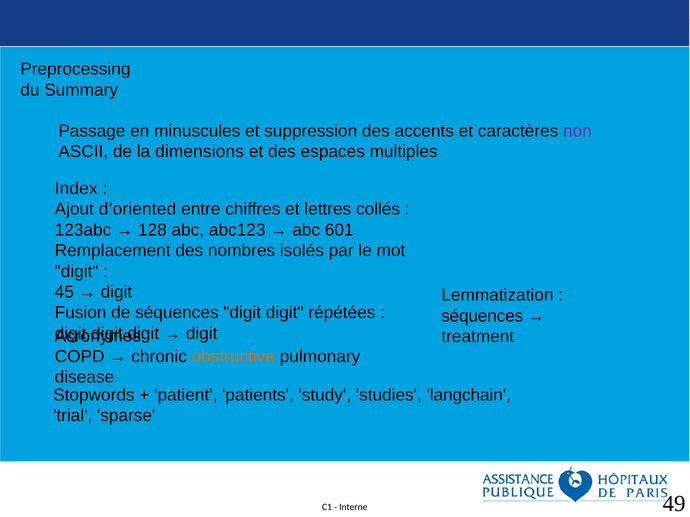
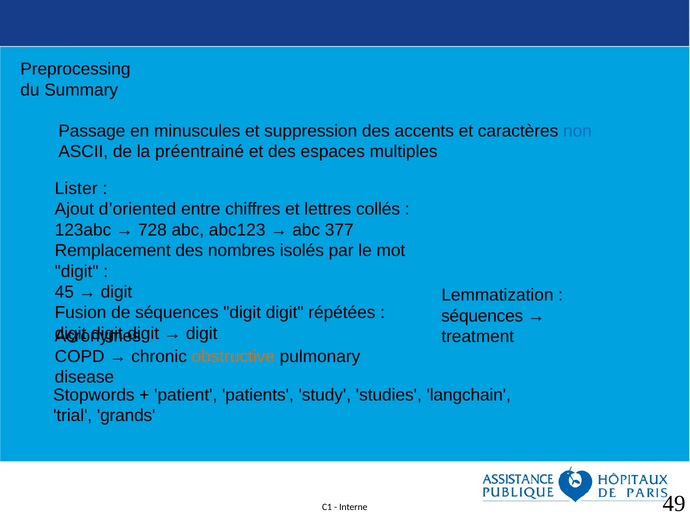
non colour: purple -> blue (577, 131)
dimensions: dimensions -> préentrainé (200, 152)
Index: Index -> Lister (76, 189)
128: 128 -> 728 (152, 230)
601: 601 -> 377 (339, 230)
sparse: sparse -> grands (126, 416)
